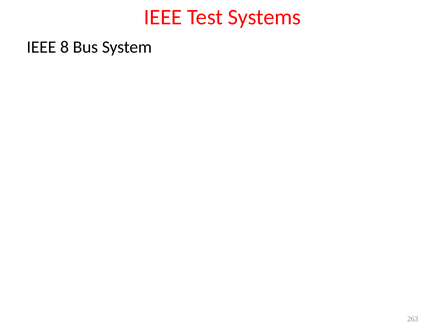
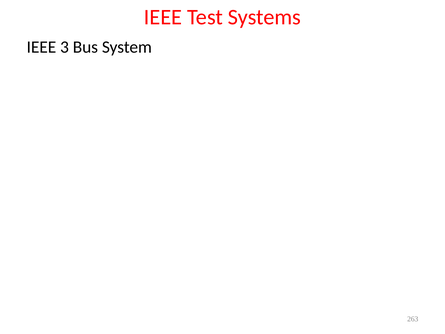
8: 8 -> 3 (65, 47)
